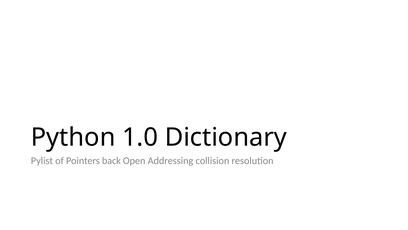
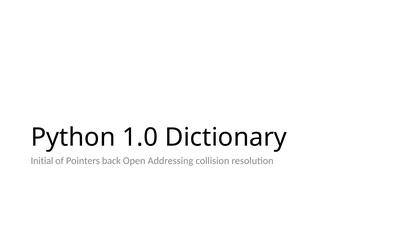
Pylist: Pylist -> Initial (42, 161)
